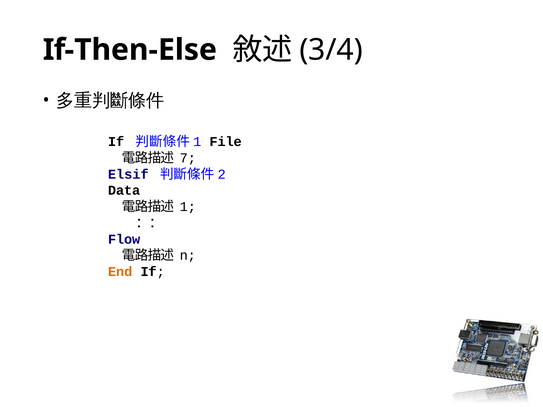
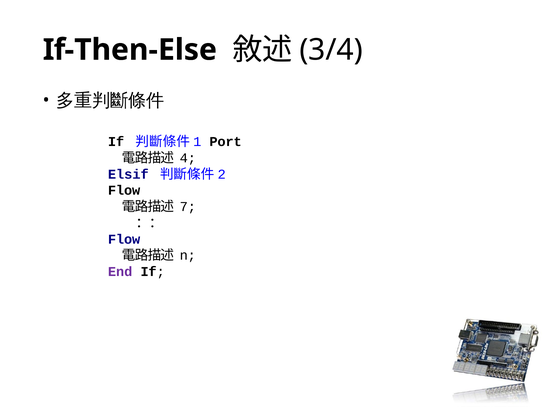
File: File -> Port (226, 142)
7: 7 -> 4 (188, 158)
Data: Data -> Flow (124, 191)
1: 1 -> 7 (188, 207)
End colour: orange -> purple (120, 272)
